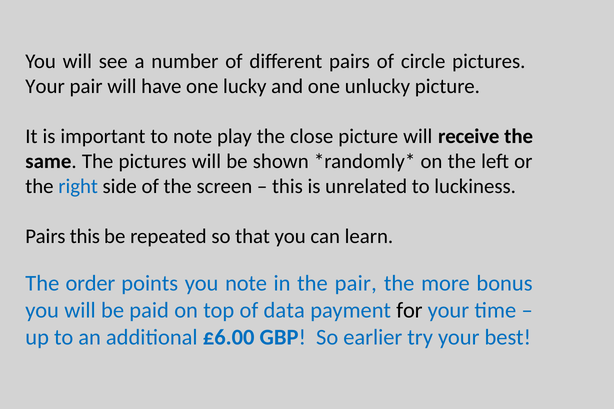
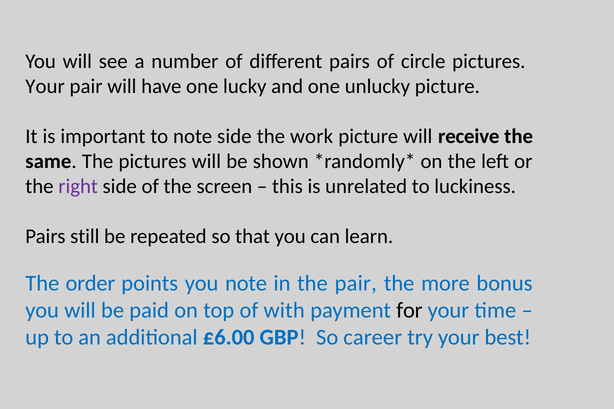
note play: play -> side (234, 137)
close: close -> work (312, 137)
right colour: blue -> purple (78, 187)
Pairs this: this -> still (85, 237)
data: data -> with (284, 311)
earlier: earlier -> career (373, 338)
